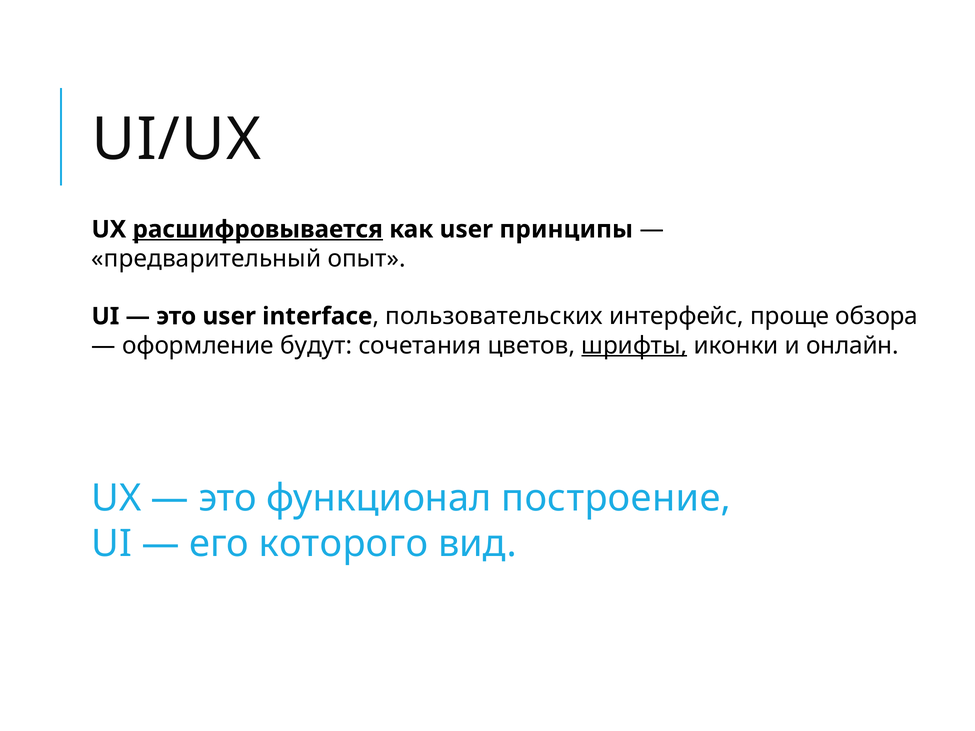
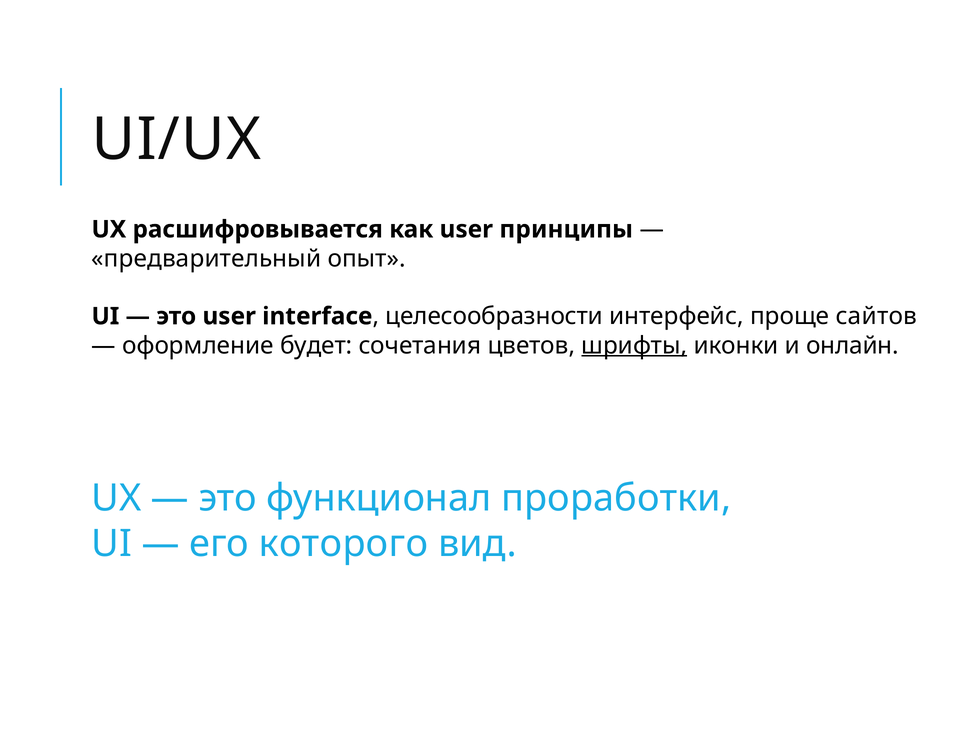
расшифровывается underline: present -> none (258, 229)
пользовательских: пользовательских -> целесообразности (494, 316)
обзора: обзора -> сайтов (876, 316)
будут: будут -> будет (316, 346)
построение: построение -> проработки (616, 498)
